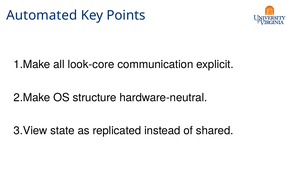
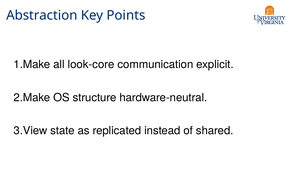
Automated: Automated -> Abstraction (42, 15)
